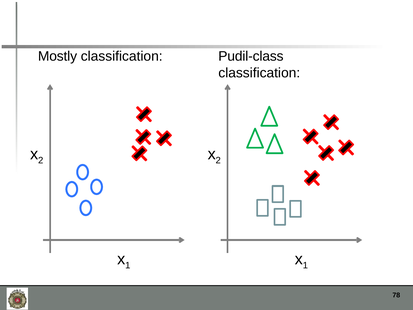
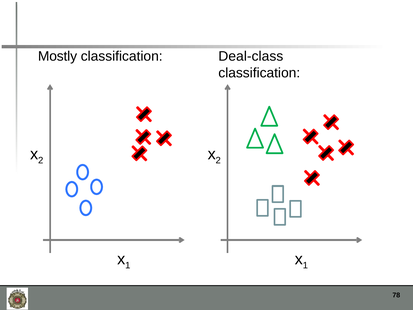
Pudil-class: Pudil-class -> Deal-class (251, 56)
